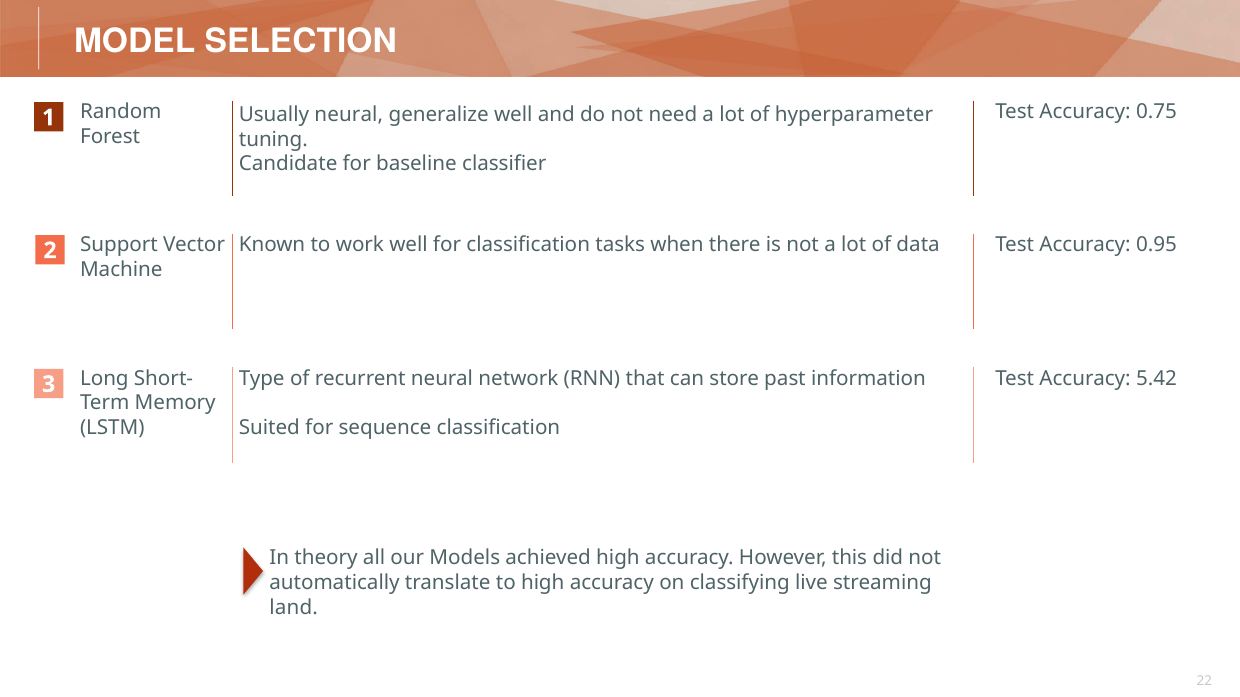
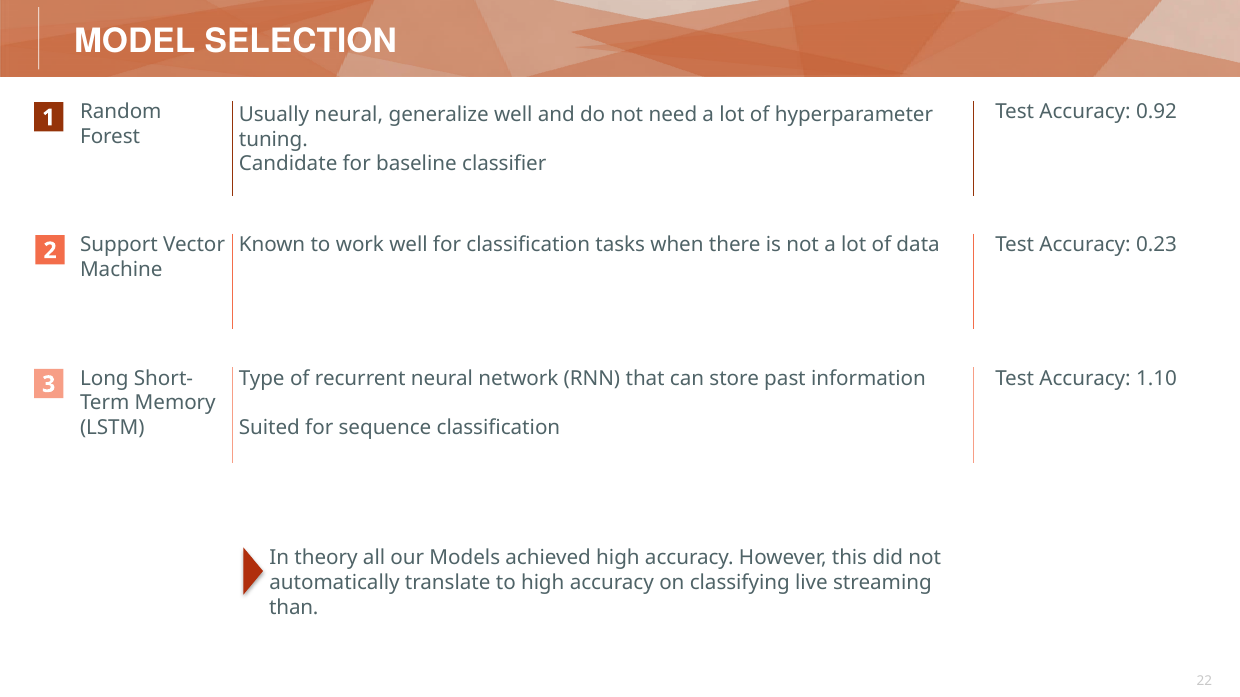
0.75: 0.75 -> 0.92 (1156, 112)
0.95: 0.95 -> 0.23 (1156, 245)
5.42: 5.42 -> 1.10 (1156, 379)
land: land -> than (294, 608)
